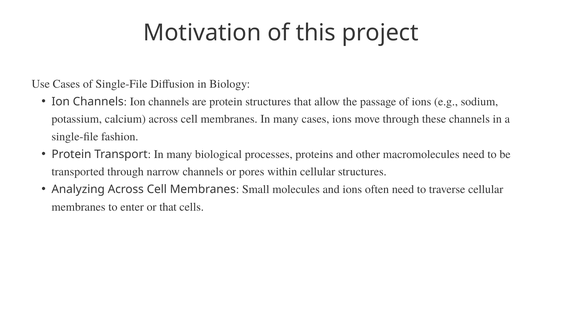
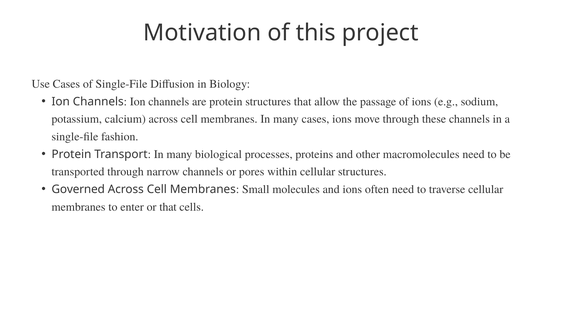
Analyzing: Analyzing -> Governed (78, 189)
